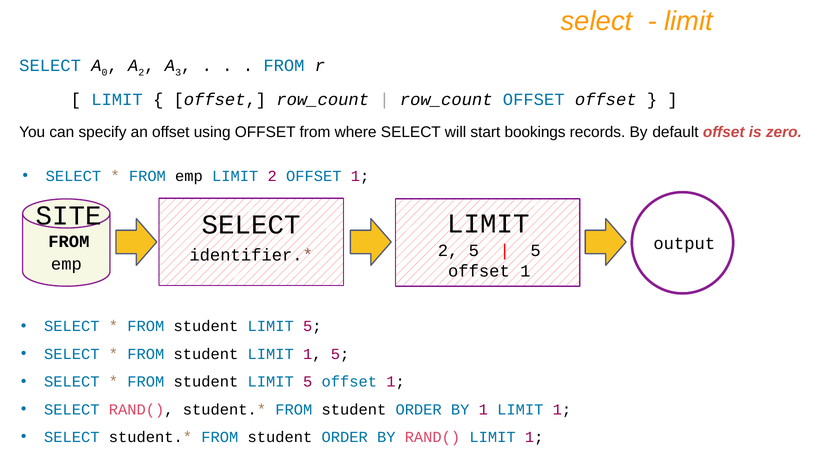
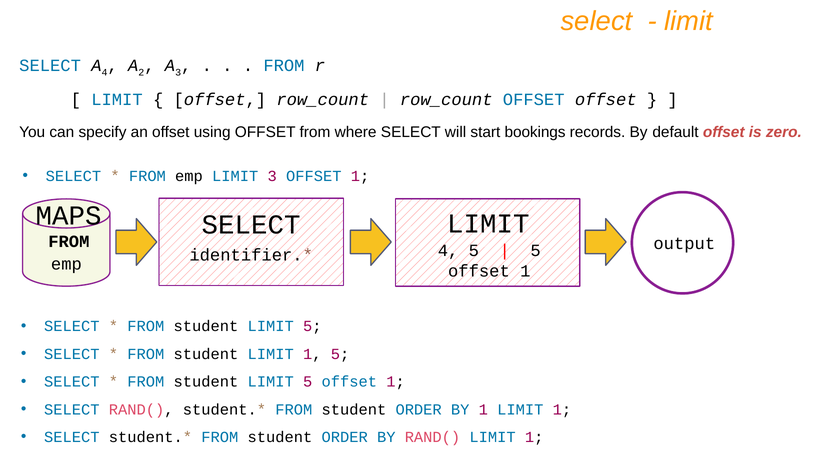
0: 0 -> 4 (105, 73)
emp LIMIT 2: 2 -> 3 (272, 176)
SITE: SITE -> MAPS (69, 216)
2: 2 -> 4 (448, 251)
